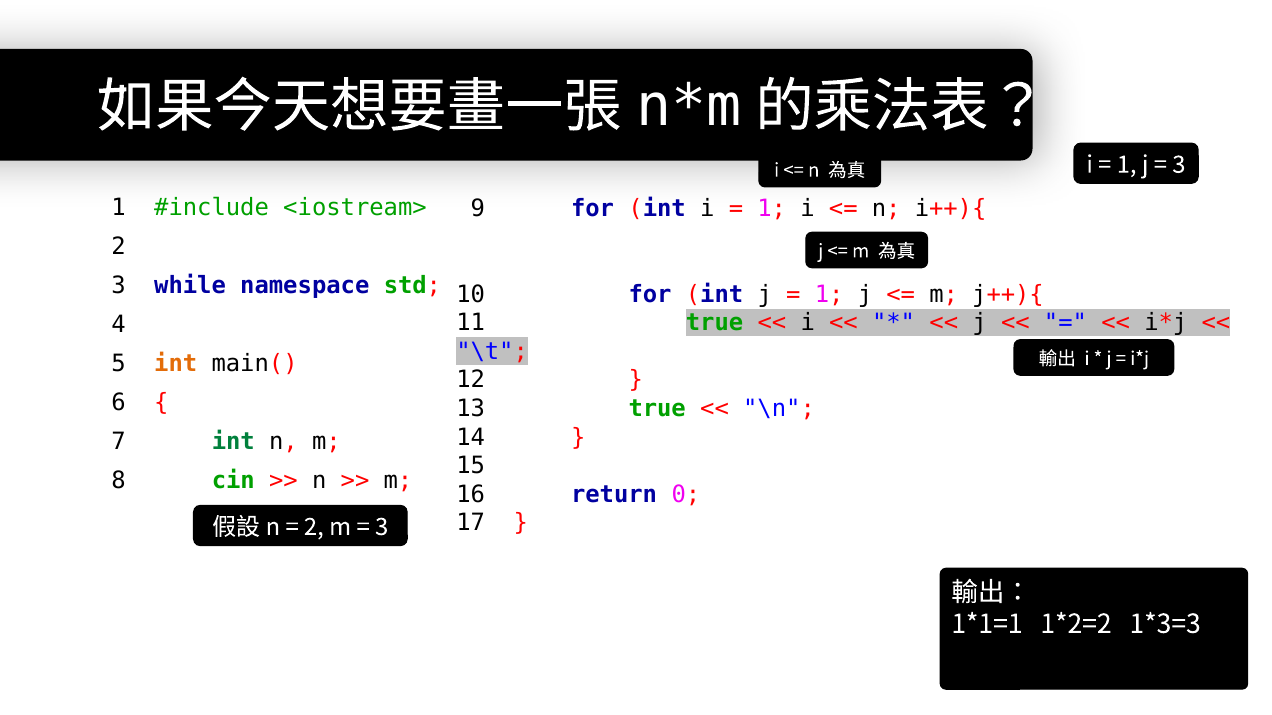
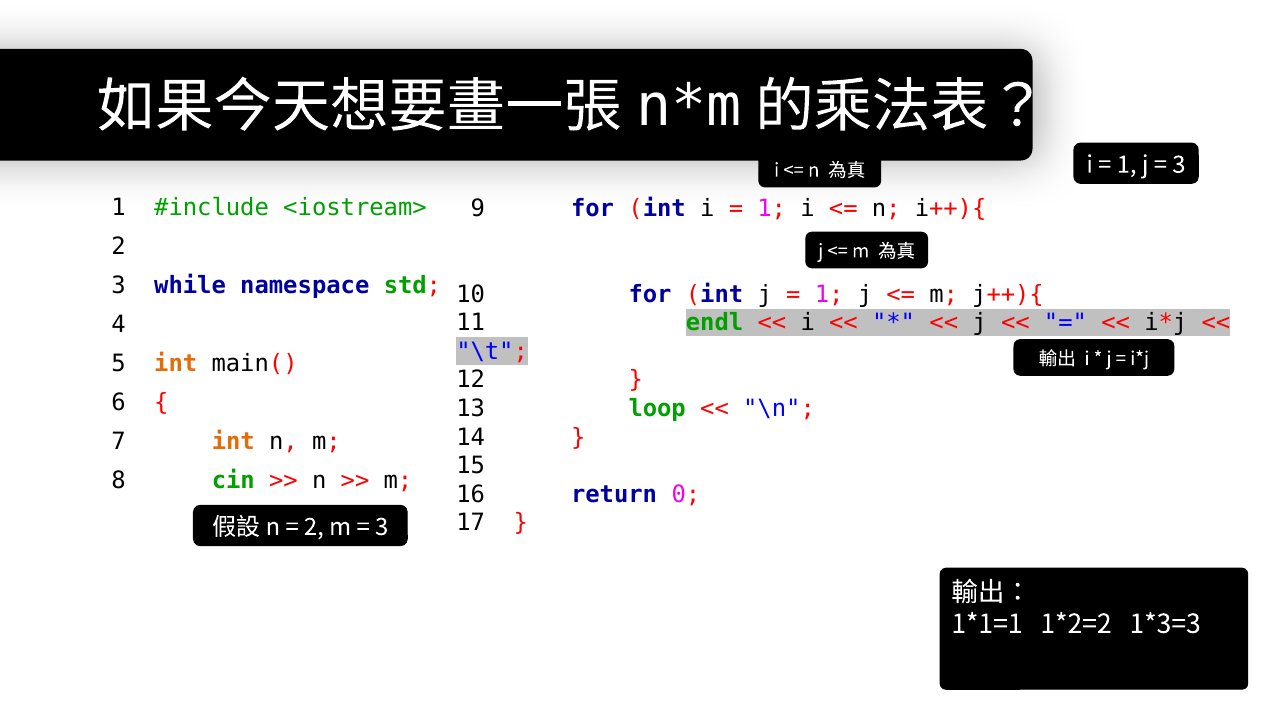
11 true: true -> endl (715, 323)
13 true: true -> loop (657, 409)
int colour: green -> orange (233, 442)
